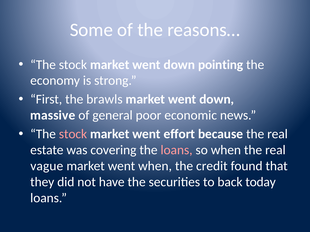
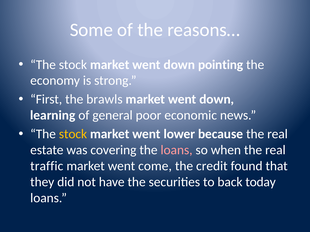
massive: massive -> learning (53, 116)
stock colour: pink -> yellow (73, 134)
effort: effort -> lower (179, 134)
vague: vague -> traffic (47, 166)
went when: when -> come (155, 166)
